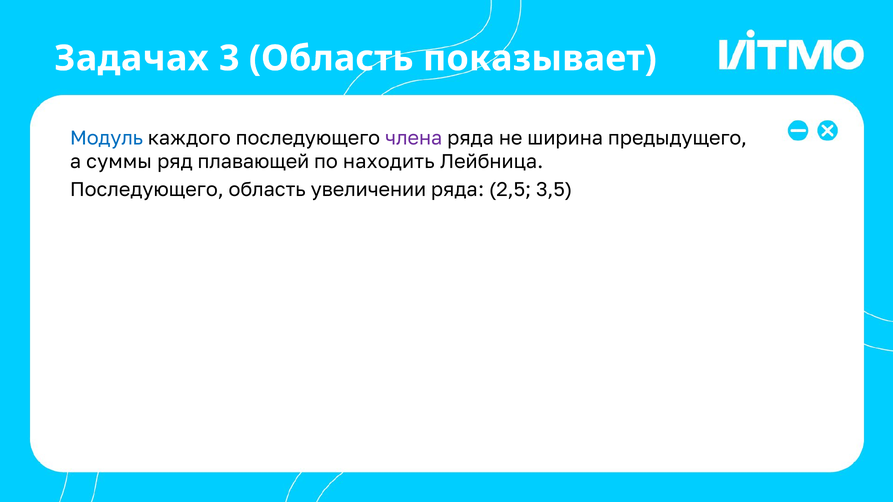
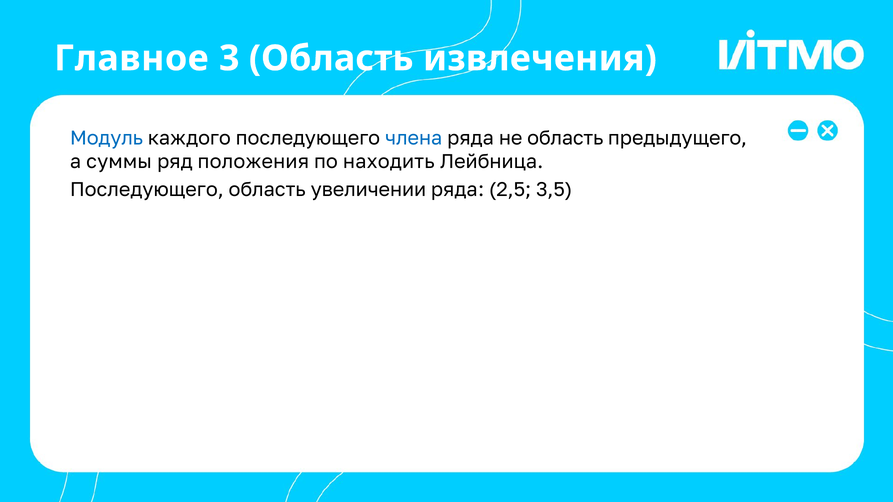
Задачах: Задачах -> Главное (131, 58)
показывает: показывает -> извлечения (540, 58)
члена colour: purple -> blue (414, 138)
не ширина: ширина -> область (565, 138)
плавающей: плавающей -> положения (253, 162)
